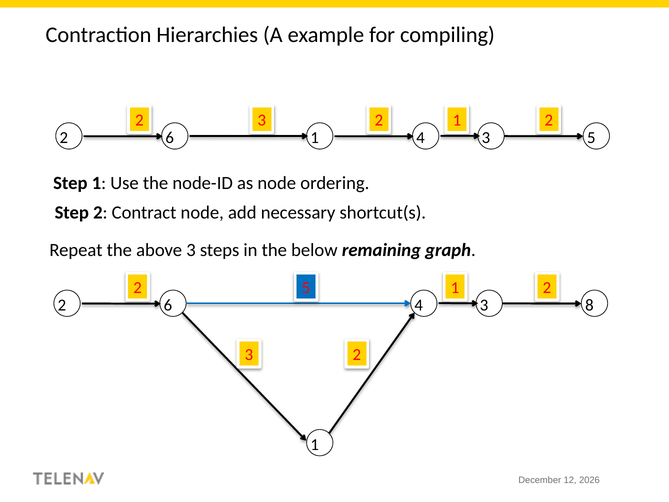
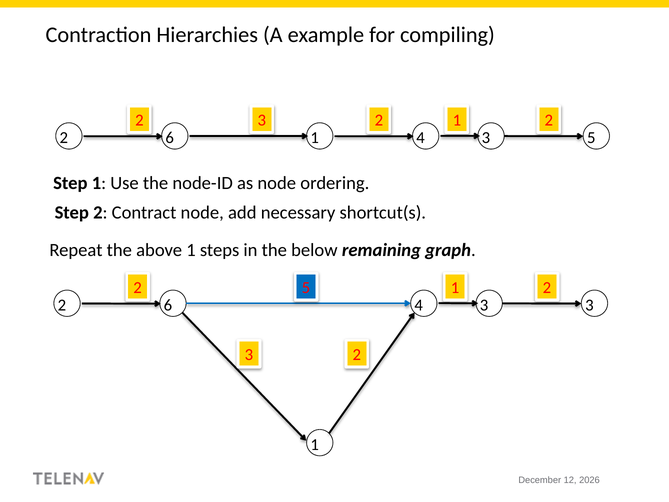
above 3: 3 -> 1 (191, 250)
4 8: 8 -> 3 (589, 305)
